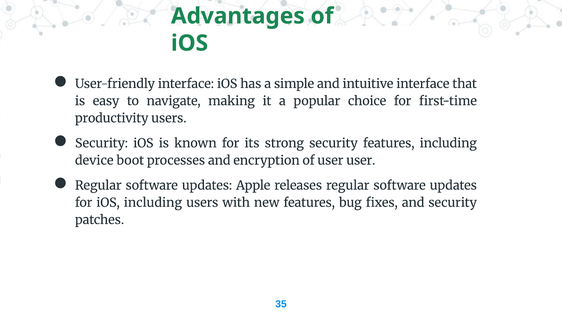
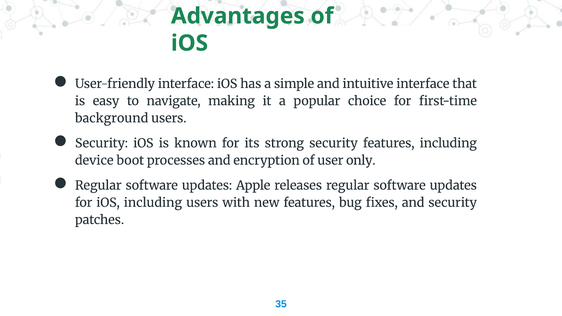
productivity: productivity -> background (112, 118)
user user: user -> only (361, 161)
